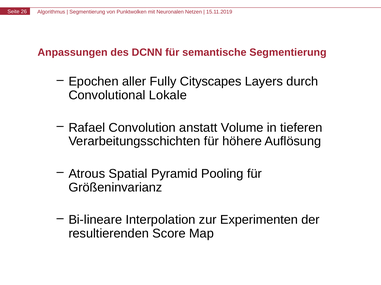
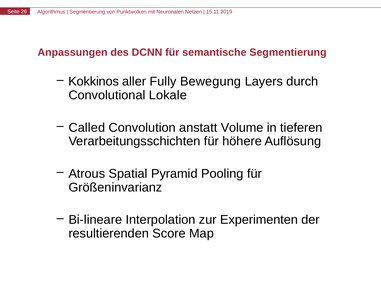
Epochen: Epochen -> Kokkinos (94, 82)
Cityscapes: Cityscapes -> Bewegung (211, 82)
Rafael: Rafael -> Called (87, 128)
